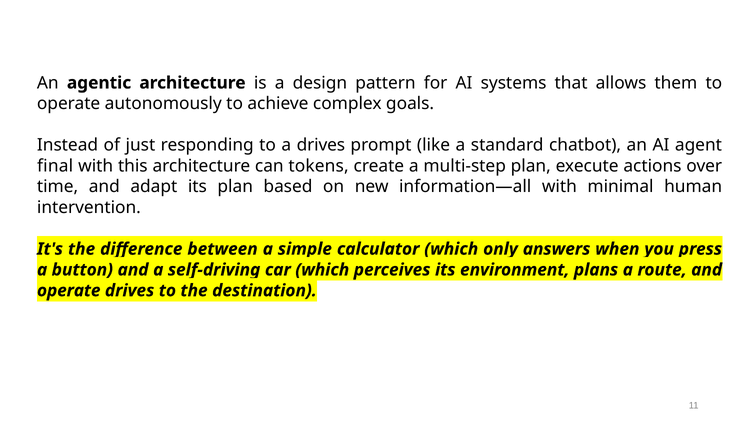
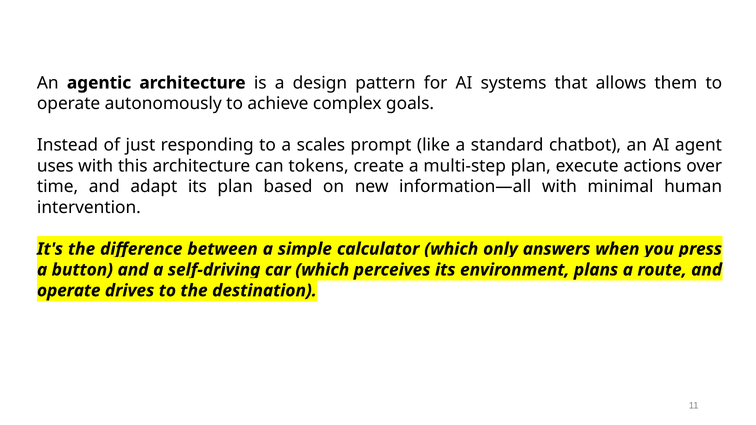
a drives: drives -> scales (321, 145)
final: final -> uses (55, 166)
